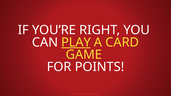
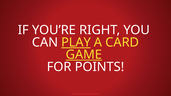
GAME underline: none -> present (84, 55)
